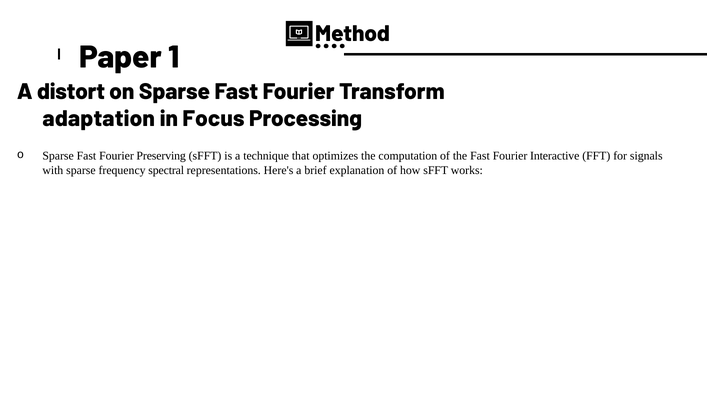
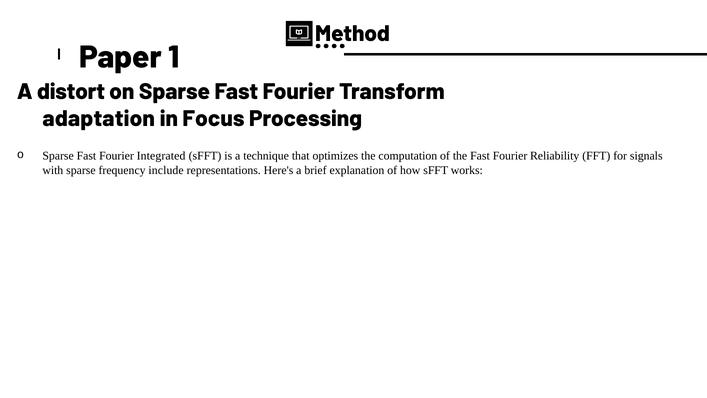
Preserving: Preserving -> Integrated (161, 156)
Interactive: Interactive -> Reliability (555, 156)
spectral: spectral -> include (166, 170)
